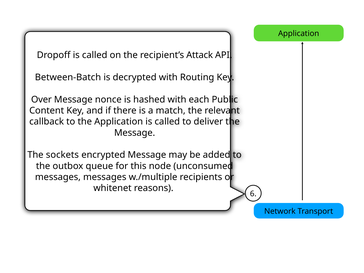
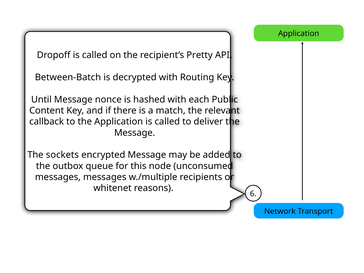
Attack: Attack -> Pretty (200, 55)
Over: Over -> Until (41, 99)
